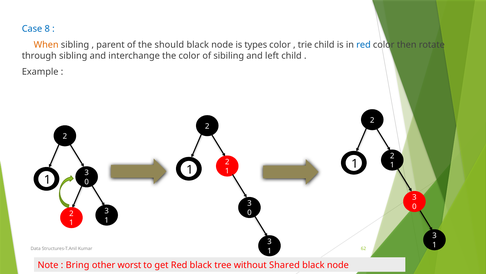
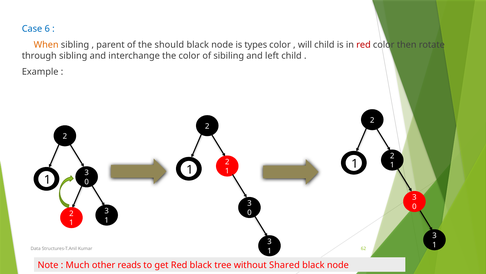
8: 8 -> 6 (47, 29)
trie: trie -> will (305, 45)
red colour: blue -> red (363, 45)
Bring: Bring -> Much (78, 265)
worst: worst -> reads (129, 265)
